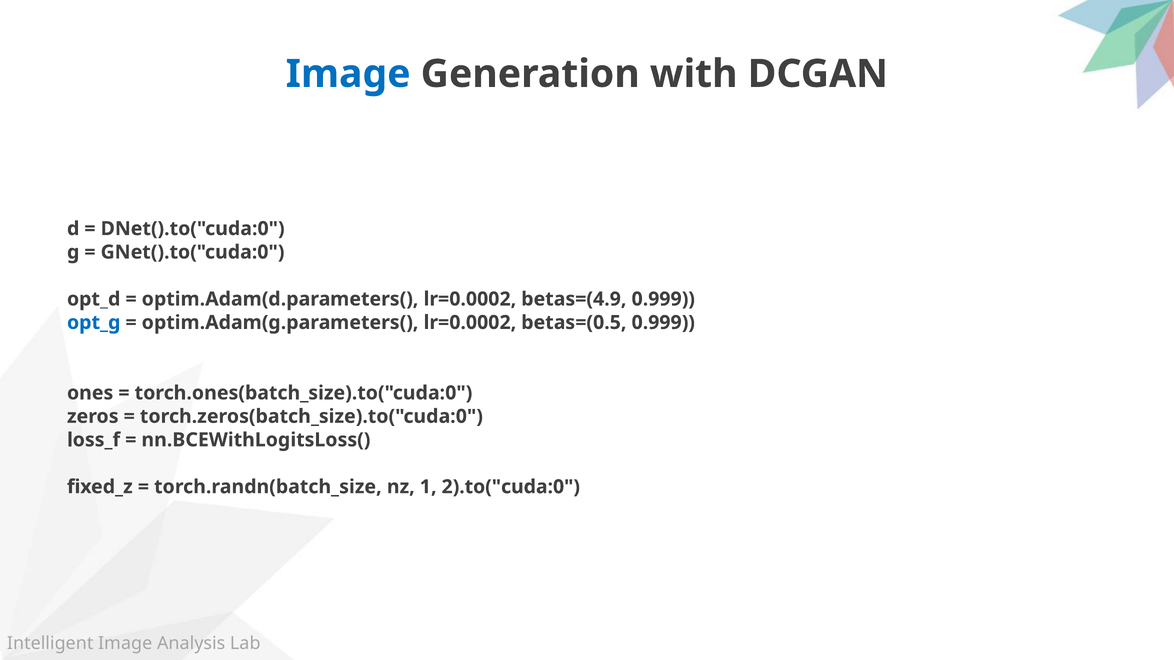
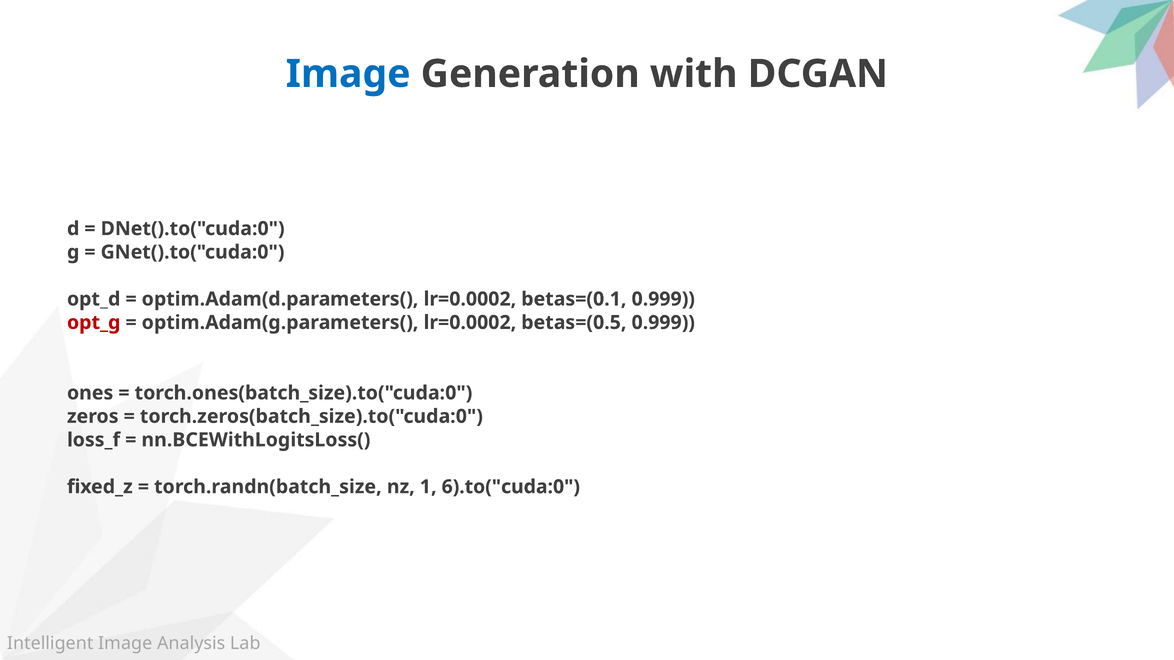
betas=(4.9: betas=(4.9 -> betas=(0.1 (574, 299)
opt_g colour: blue -> red (94, 323)
2).to("cuda:0: 2).to("cuda:0 -> 6).to("cuda:0 (511, 487)
